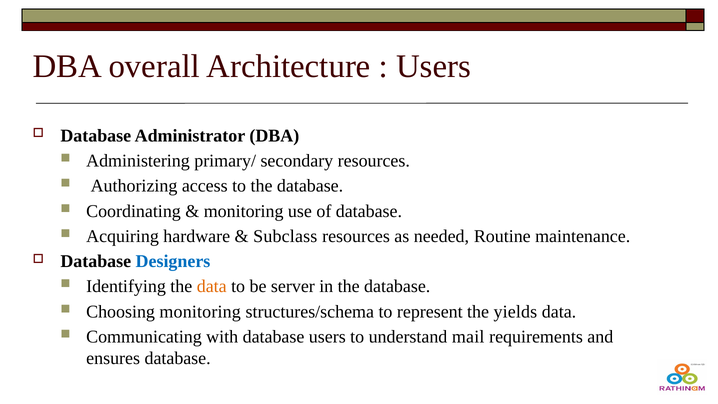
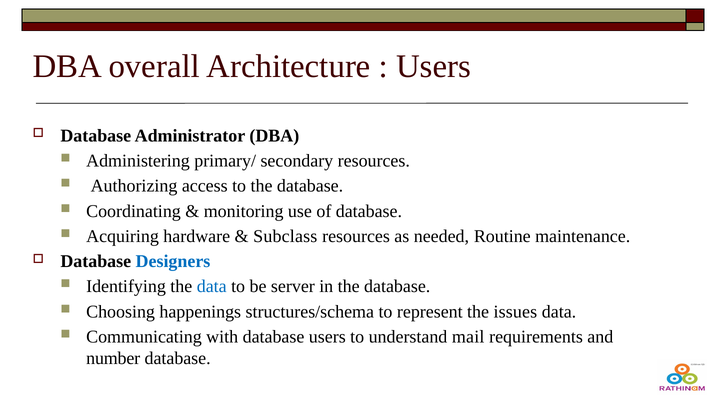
data colour: orange -> blue (212, 286)
Choosing monitoring: monitoring -> happenings (200, 312)
yields: yields -> issues (515, 312)
ensures: ensures -> number (113, 358)
